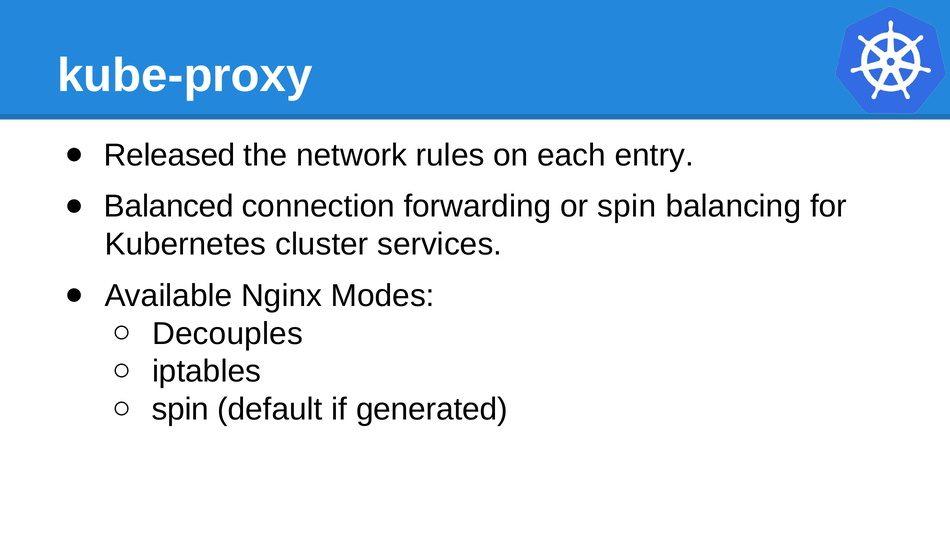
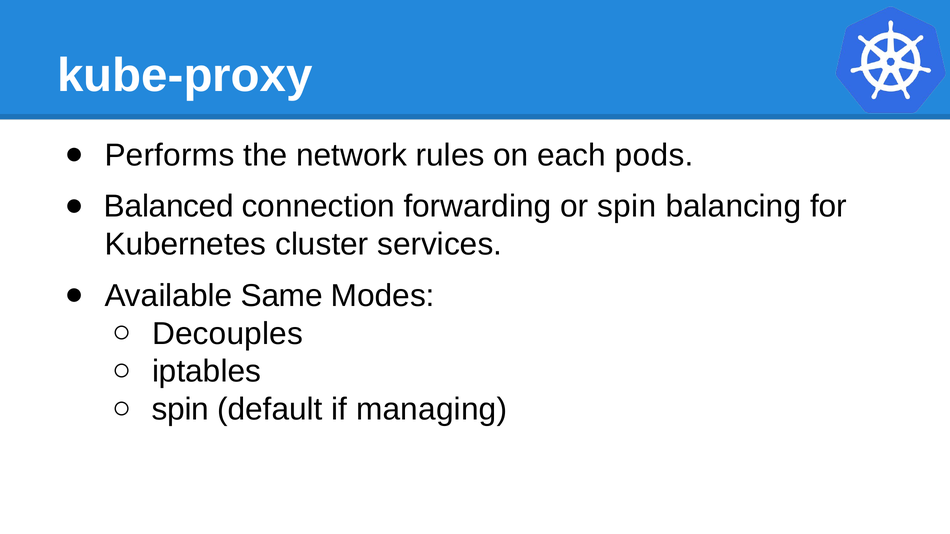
Released: Released -> Performs (169, 155)
entry: entry -> pods (654, 155)
Nginx: Nginx -> Same (282, 296)
generated: generated -> managing (432, 410)
